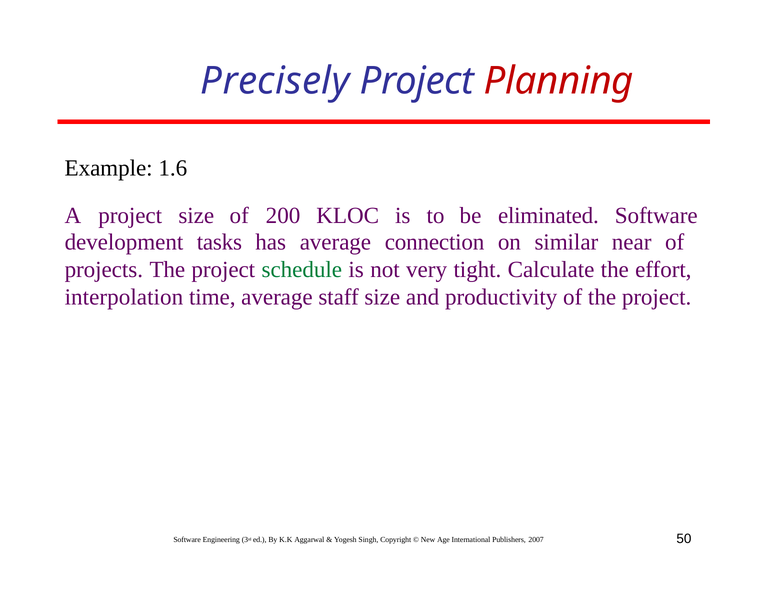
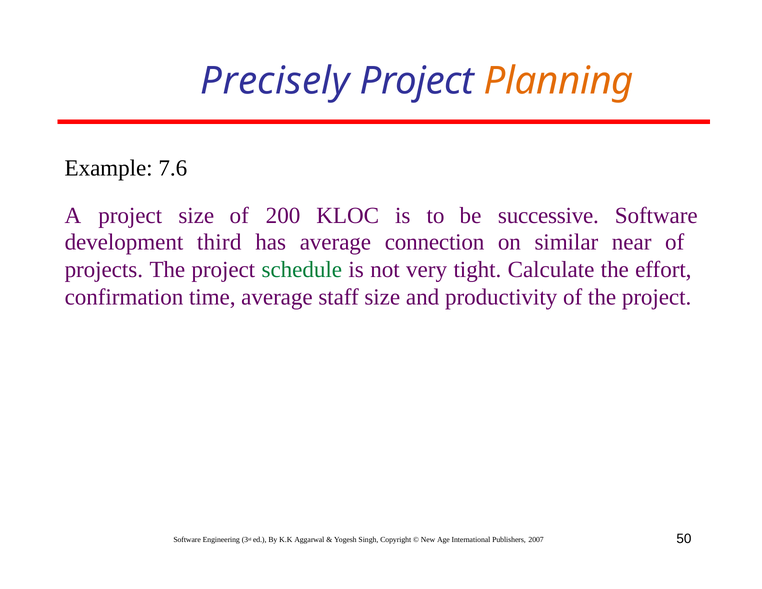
Planning colour: red -> orange (559, 81)
1.6: 1.6 -> 7.6 (173, 168)
eliminated: eliminated -> successive (548, 216)
tasks: tasks -> third (219, 242)
interpolation: interpolation -> confirmation (124, 297)
